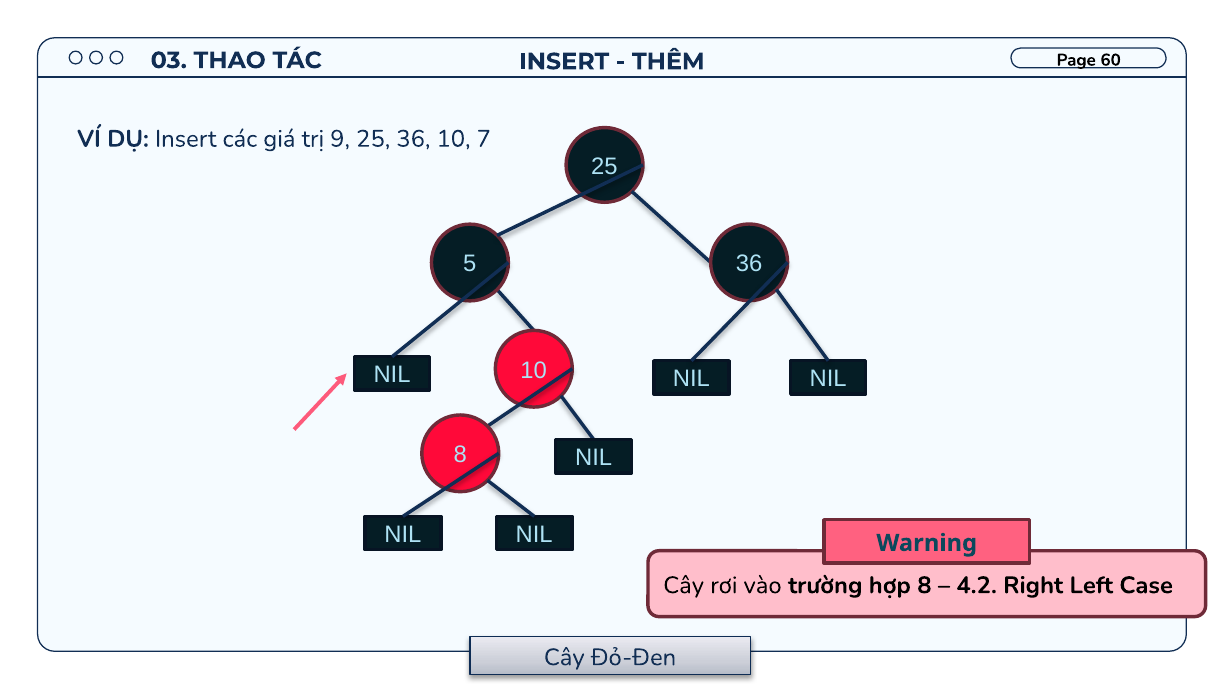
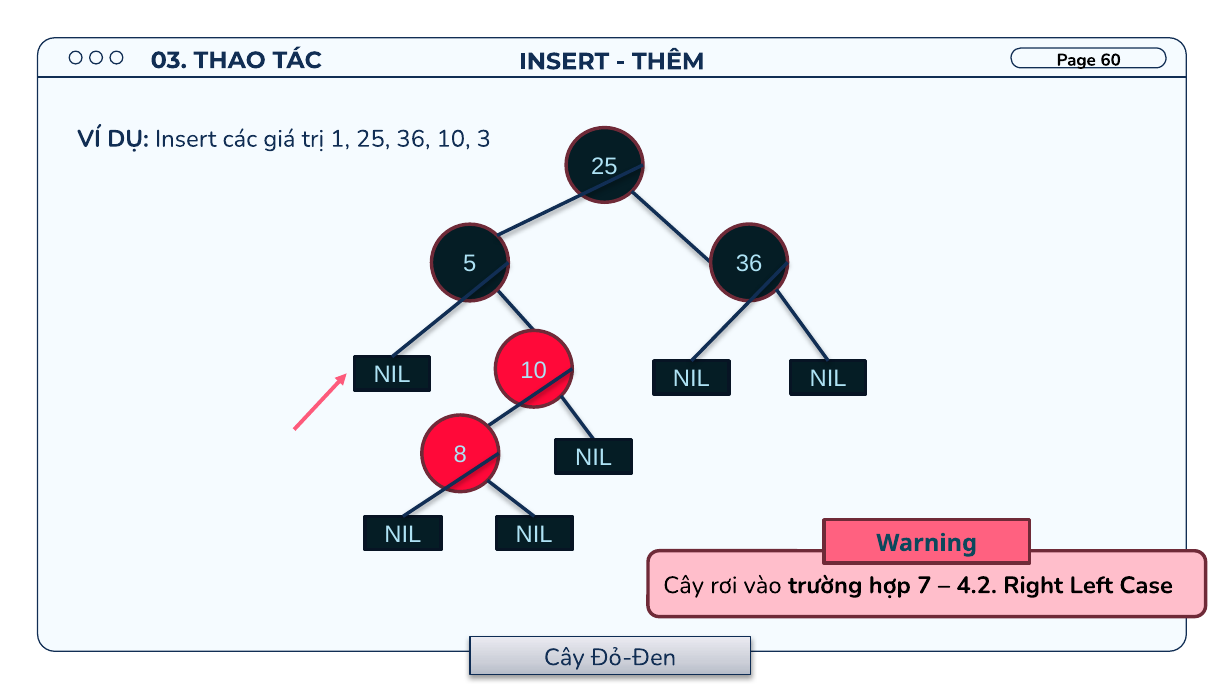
9: 9 -> 1 (340, 139)
7: 7 -> 3 (484, 139)
hợp 8: 8 -> 7 (924, 585)
